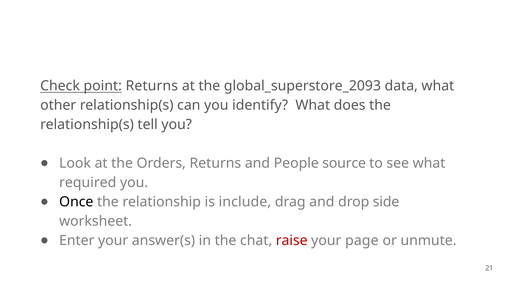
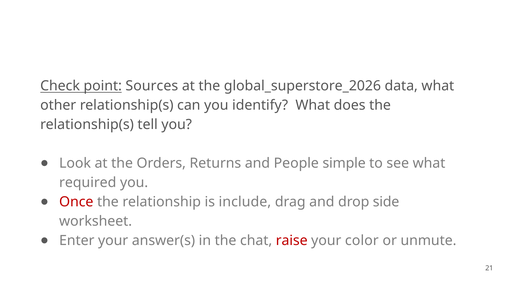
point Returns: Returns -> Sources (152, 86)
global_superstore_2093: global_superstore_2093 -> global_superstore_2026 (302, 86)
source: source -> simple (344, 163)
Once colour: black -> red (76, 202)
page: page -> color (362, 241)
